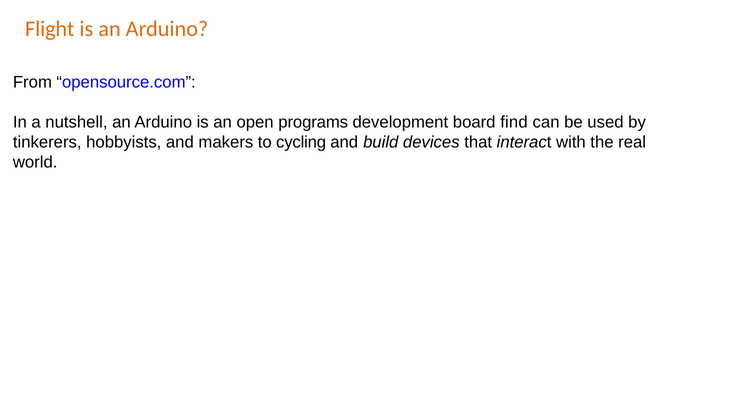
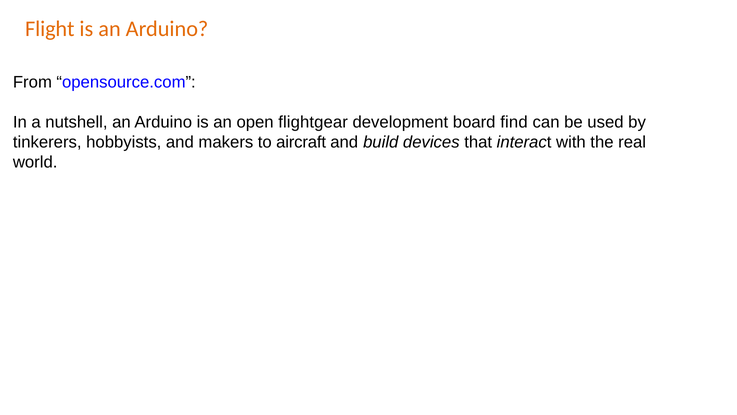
programs: programs -> flightgear (313, 122)
cycling: cycling -> aircraft (301, 142)
